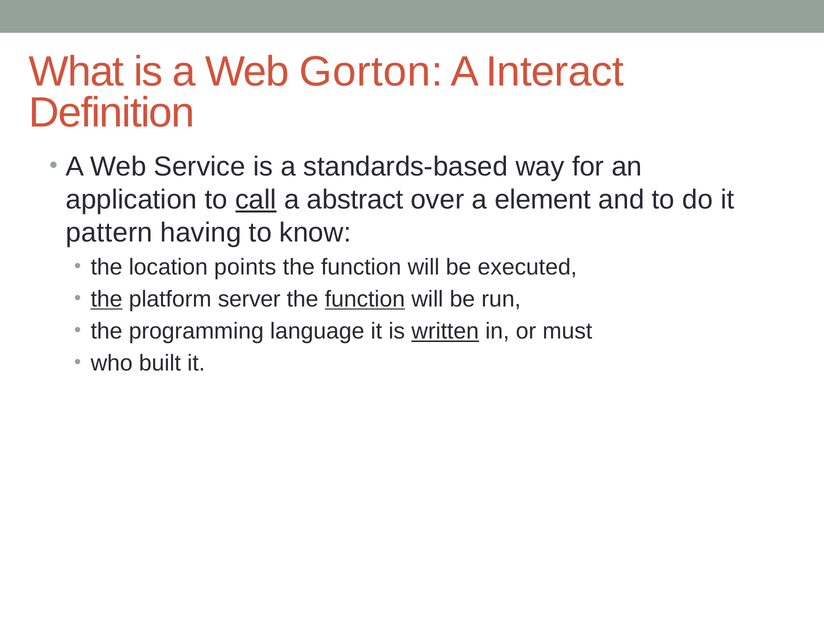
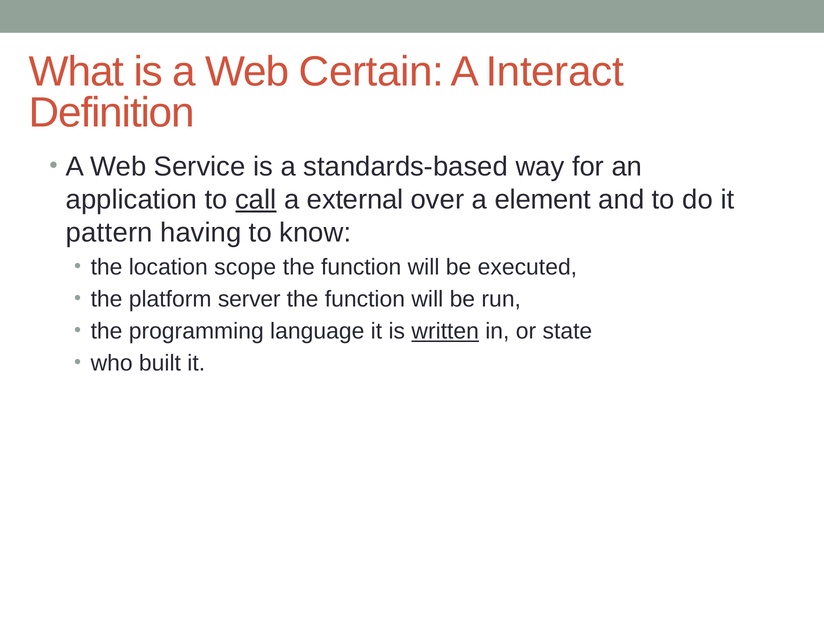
Gorton: Gorton -> Certain (371, 72)
abstract: abstract -> external (355, 200)
points: points -> scope (245, 267)
the underline: present -> none (107, 299)
function underline: present -> none (365, 299)
must: must -> state (567, 331)
